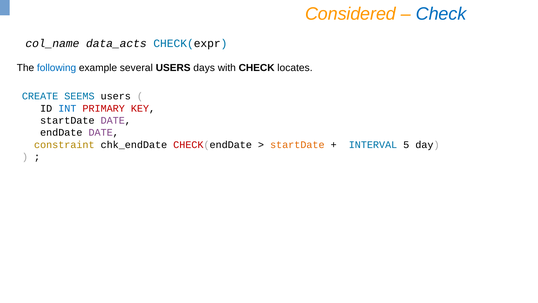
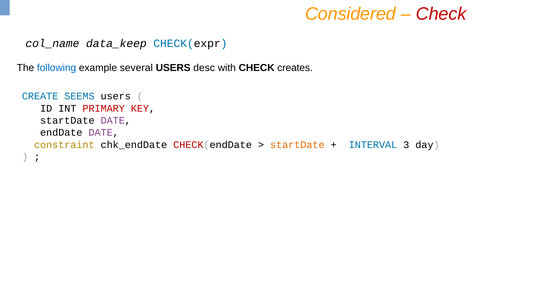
Check colour: blue -> red (441, 14)
data_acts: data_acts -> data_keep (116, 43)
days: days -> desc (204, 68)
locates: locates -> creates (295, 68)
INT colour: blue -> black (67, 108)
5: 5 -> 3 (406, 145)
